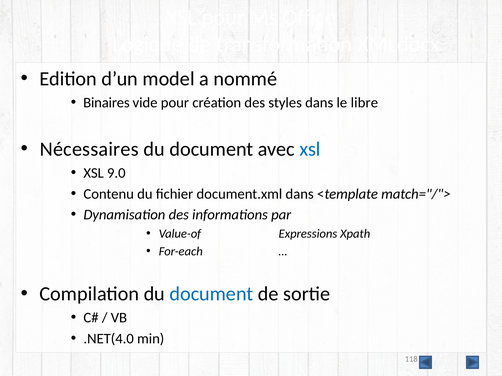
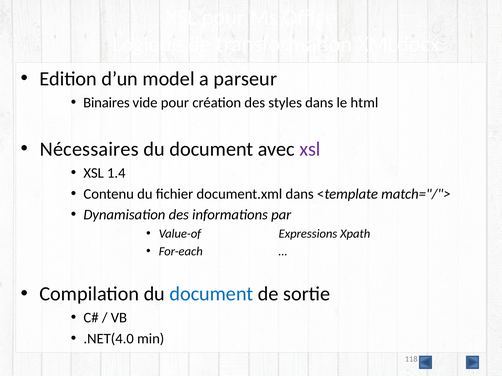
nommé: nommé -> parseur (245, 79)
libre: libre -> html (364, 103)
xsl colour: blue -> purple (310, 149)
9.0: 9.0 -> 1.4 (116, 173)
